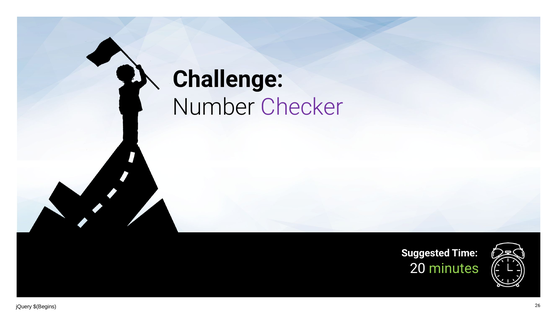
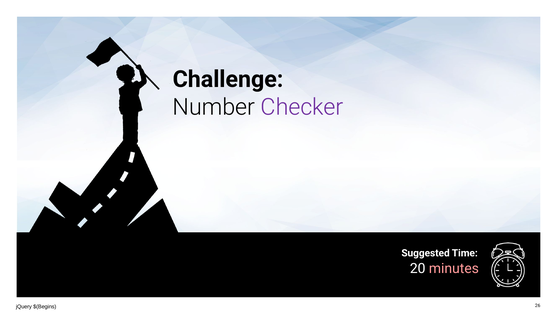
minutes colour: light green -> pink (454, 268)
